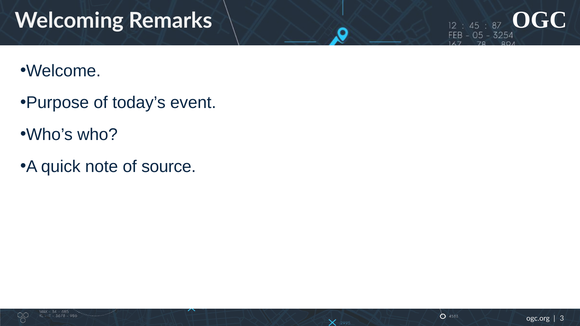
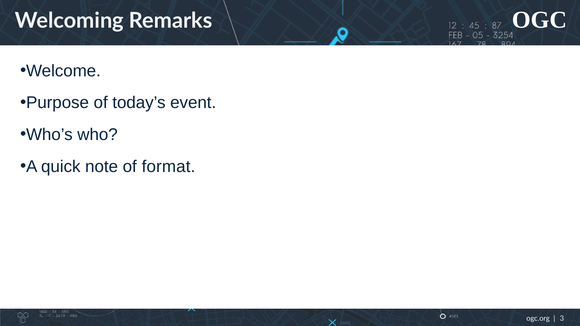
source: source -> format (169, 167)
